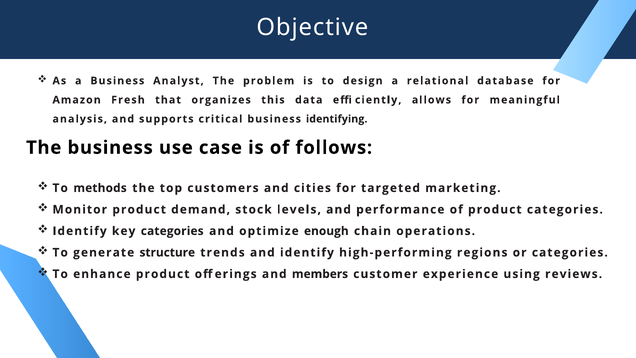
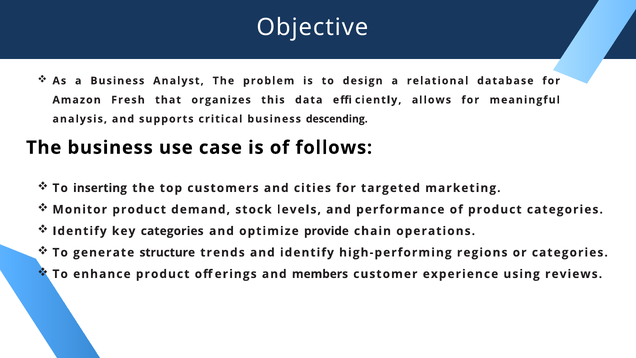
identifying: identifying -> descending (337, 119)
methods: methods -> inserting (100, 188)
enough: enough -> provide (326, 231)
